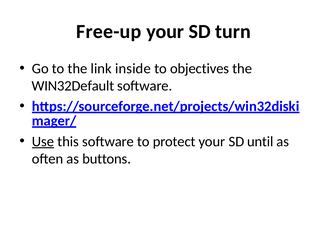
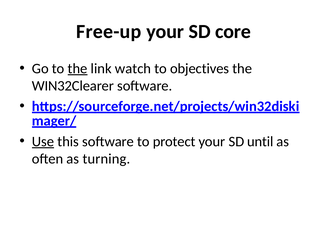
turn: turn -> core (233, 32)
the underline: none -> present (78, 69)
inside: inside -> watch (133, 69)
WIN32Default: WIN32Default -> WIN32Clearer (73, 86)
buttons: buttons -> turning (106, 159)
